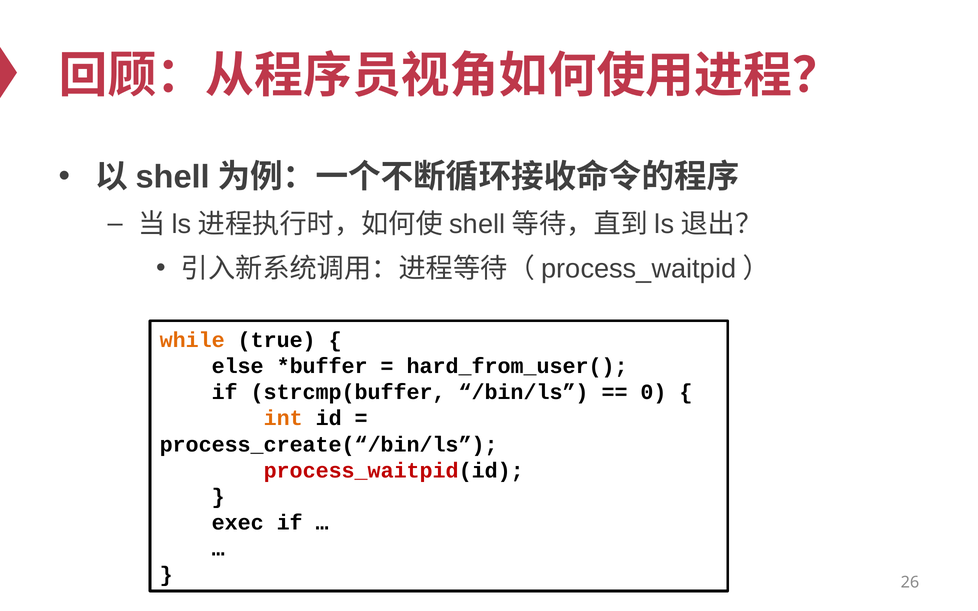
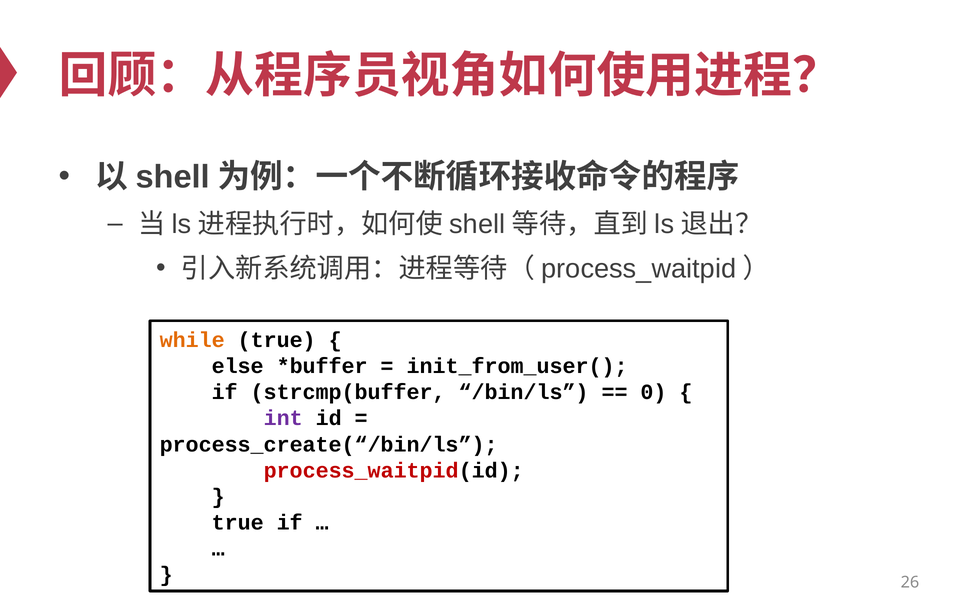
hard_from_user(: hard_from_user( -> init_from_user( (517, 366)
int colour: orange -> purple (283, 418)
exec: exec -> true (238, 523)
